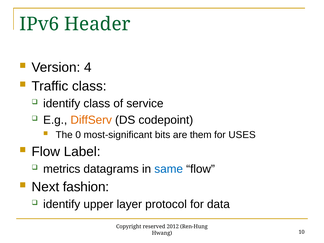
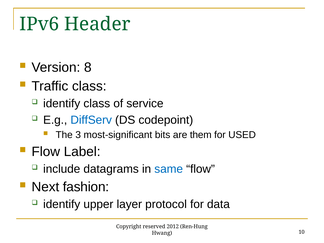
4: 4 -> 8 (88, 67)
DiffServ colour: orange -> blue (91, 120)
0: 0 -> 3 (78, 135)
USES: USES -> USED (242, 135)
metrics: metrics -> include (62, 169)
